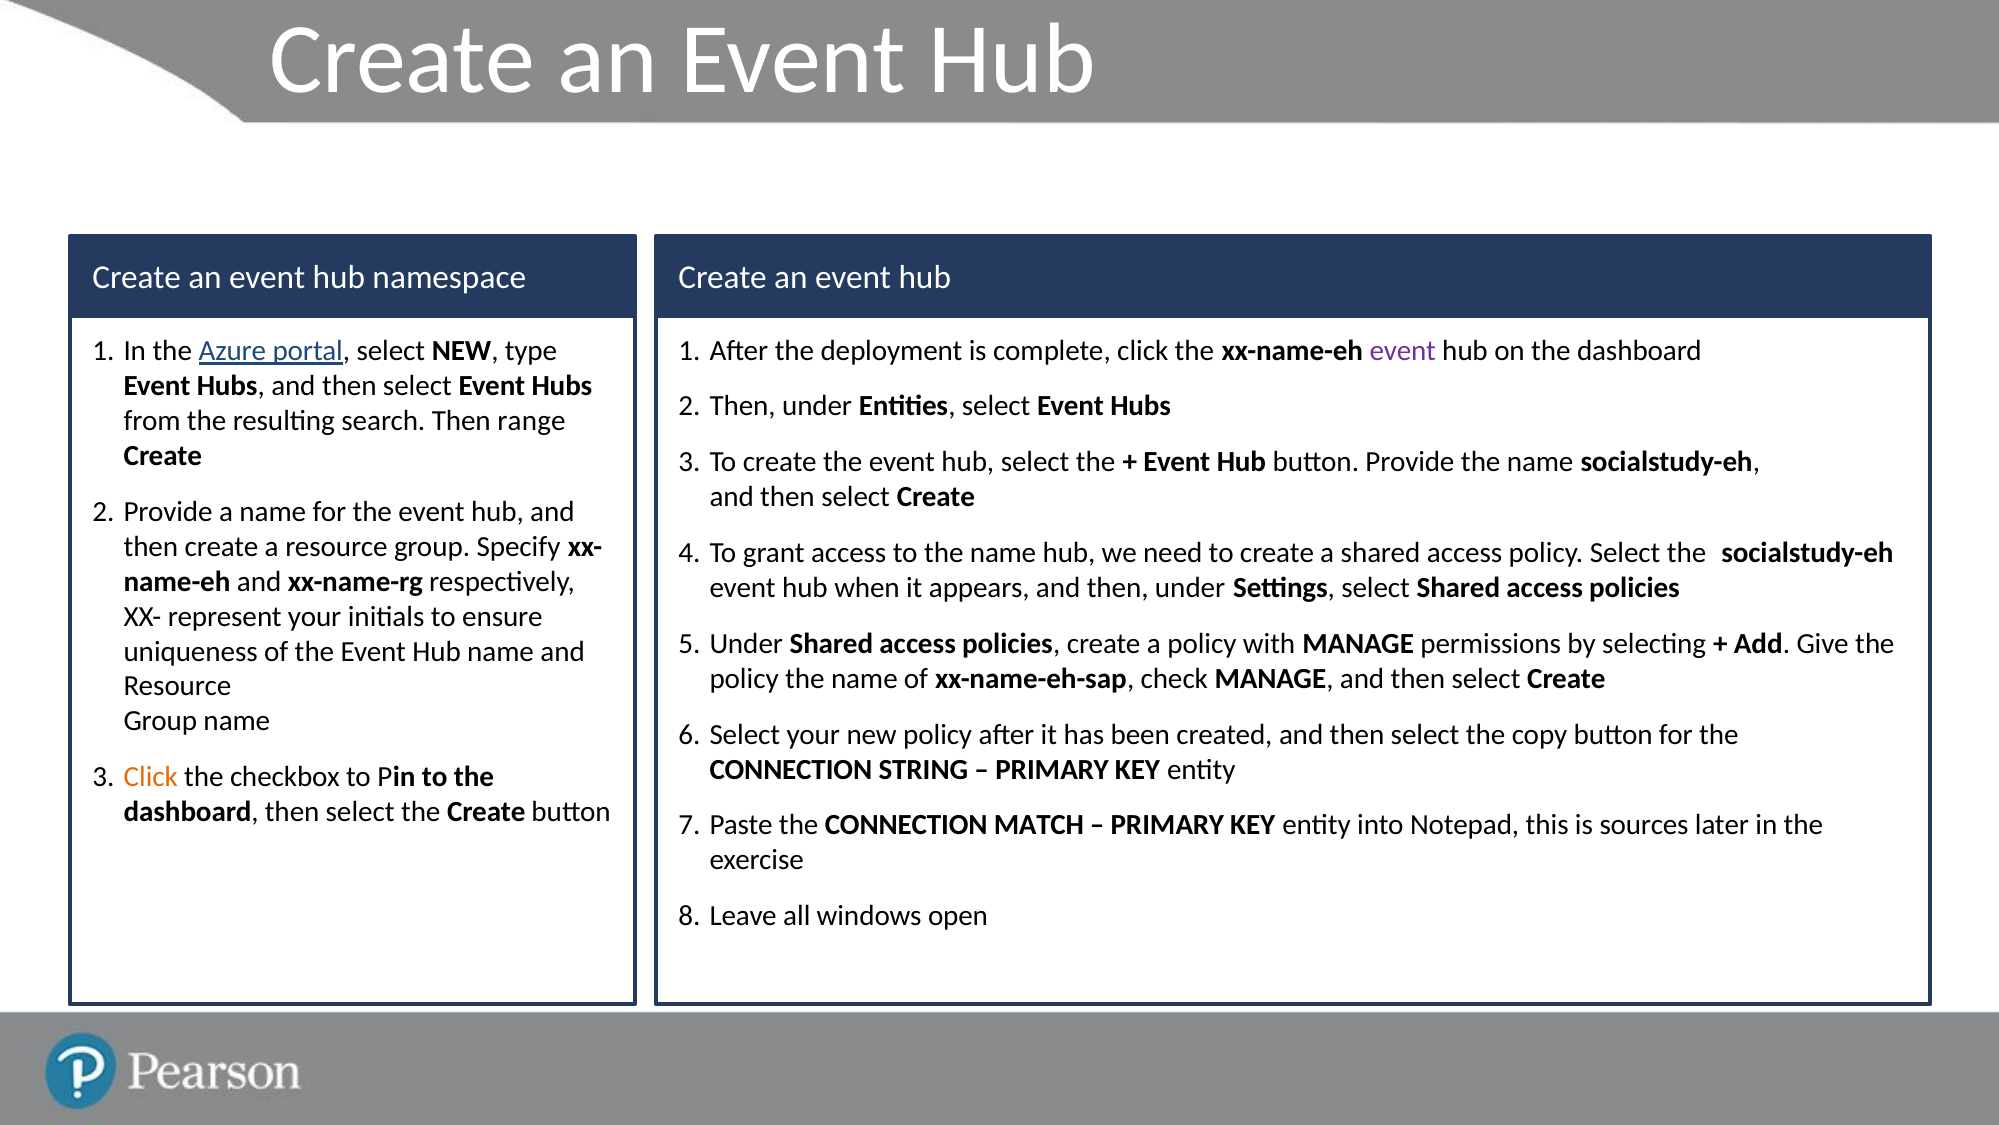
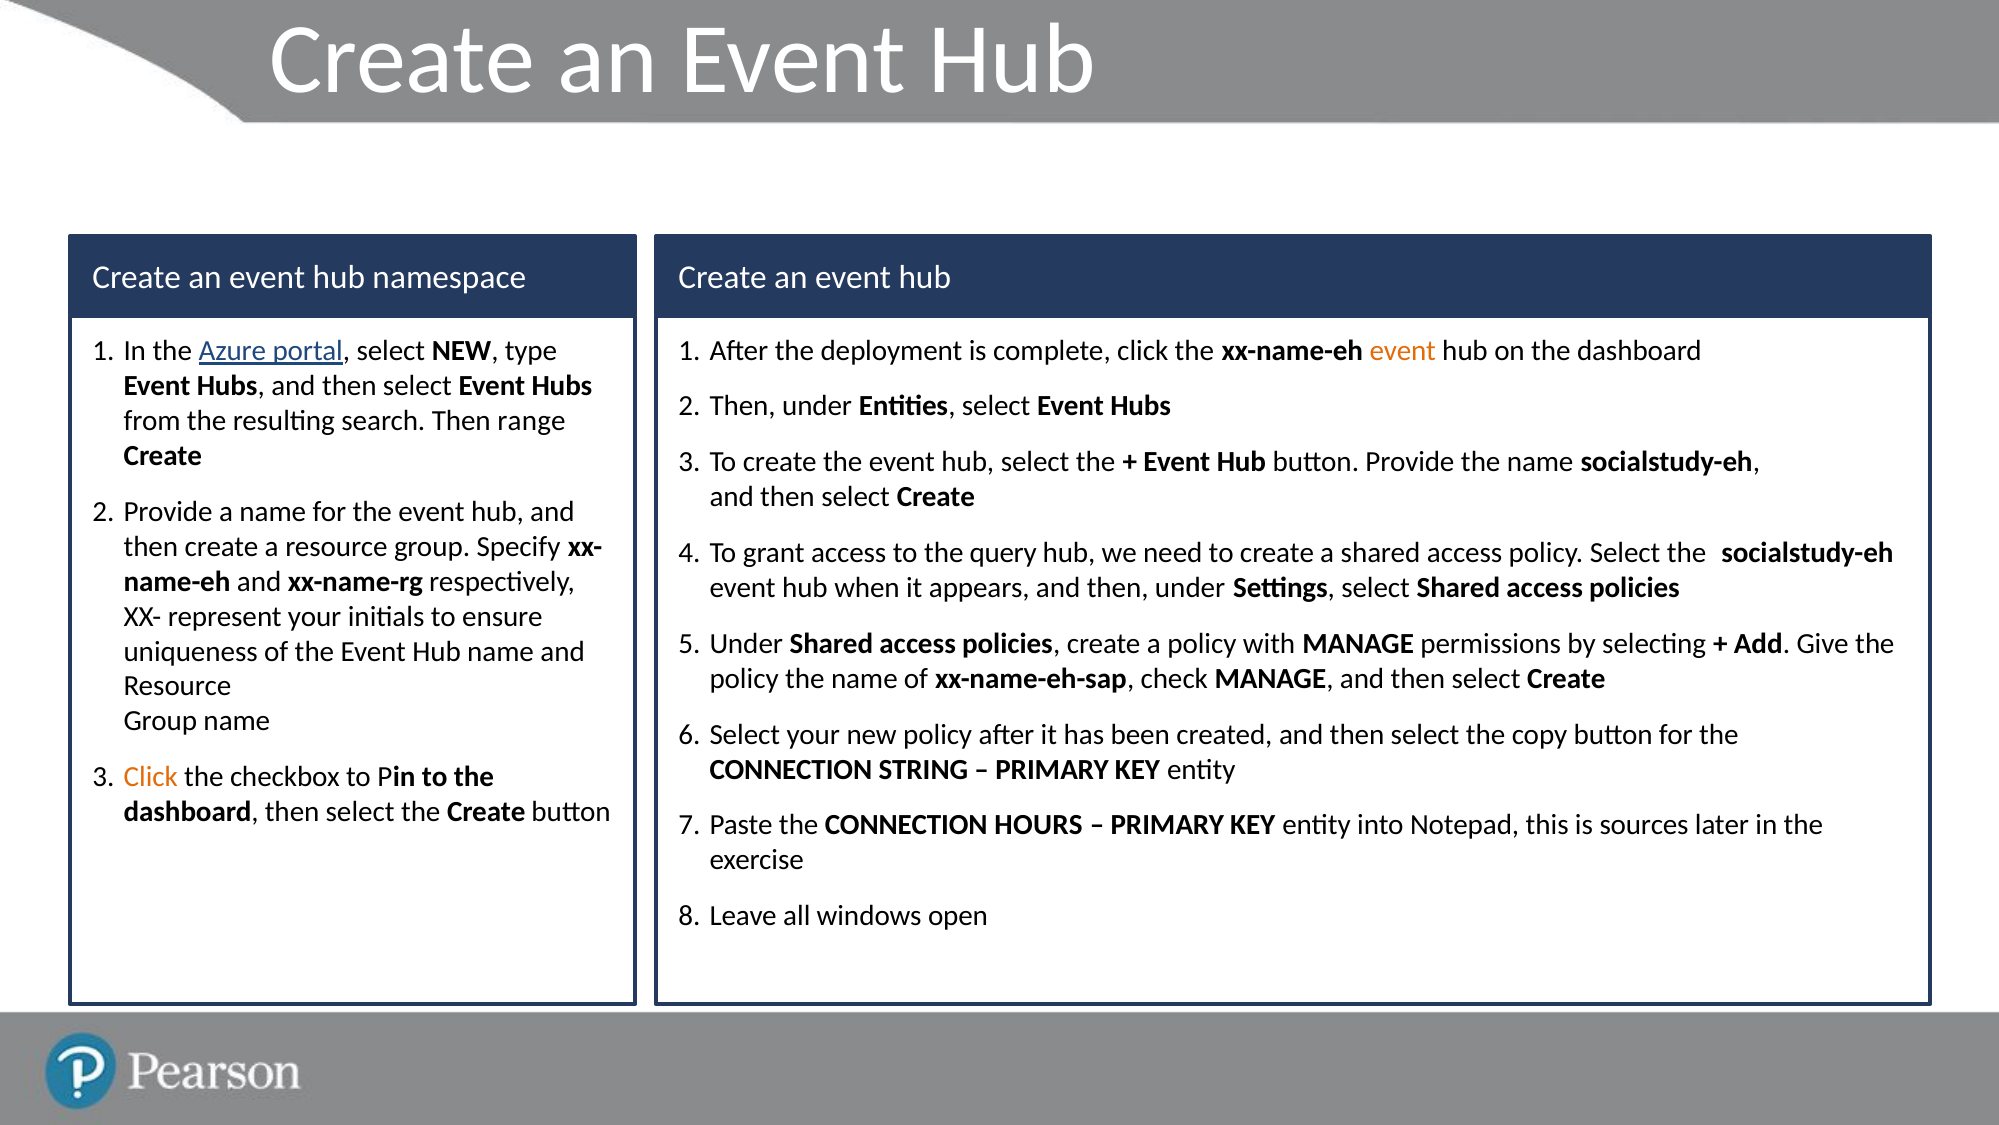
event colour: purple -> orange (1403, 350)
to the name: name -> query (1003, 553)
MATCH: MATCH -> HOURS (1039, 825)
